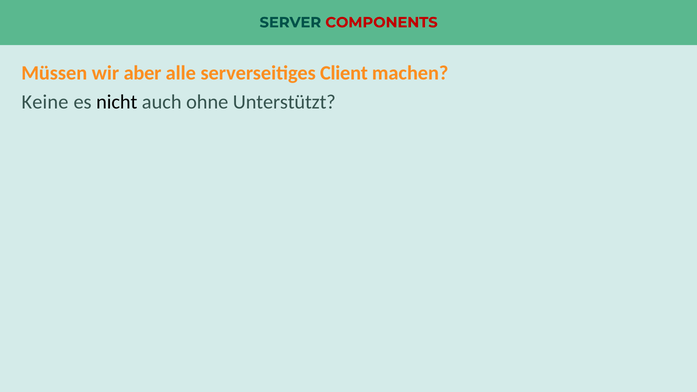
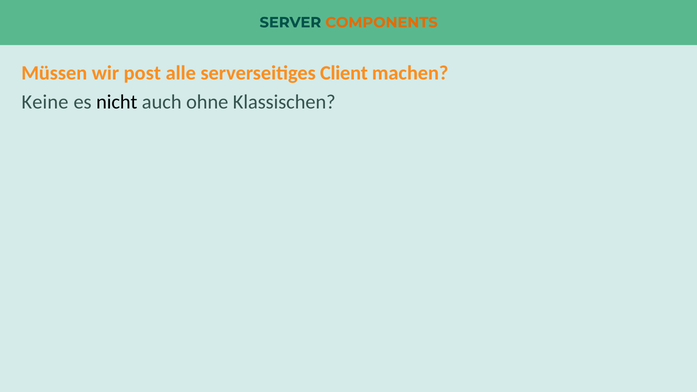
COMPONENTS colour: red -> orange (381, 22)
aber: aber -> post (142, 73)
Unterstützt: Unterstützt -> Klassischen (284, 102)
